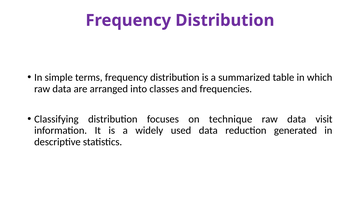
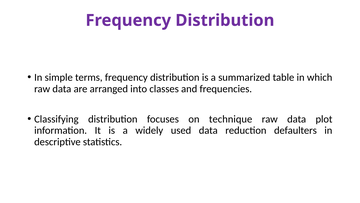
visit: visit -> plot (324, 119)
generated: generated -> defaulters (295, 130)
